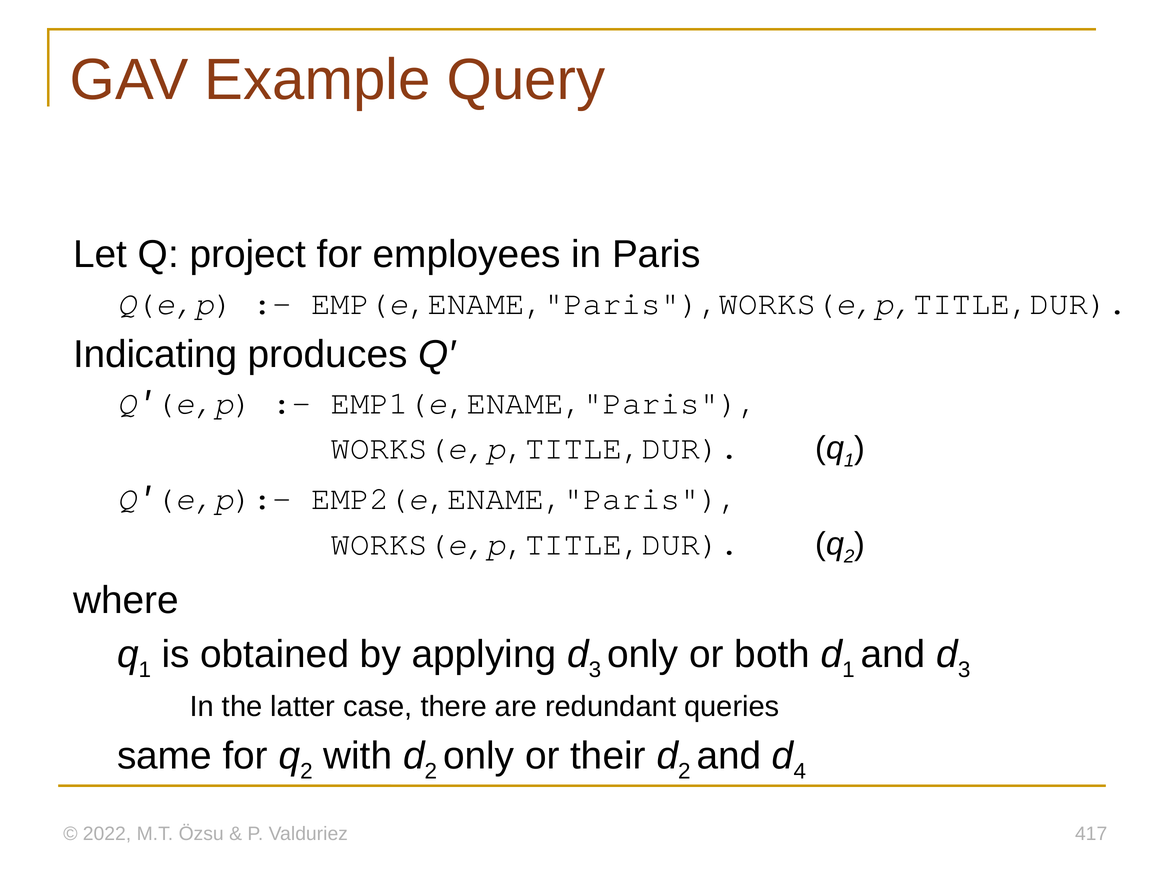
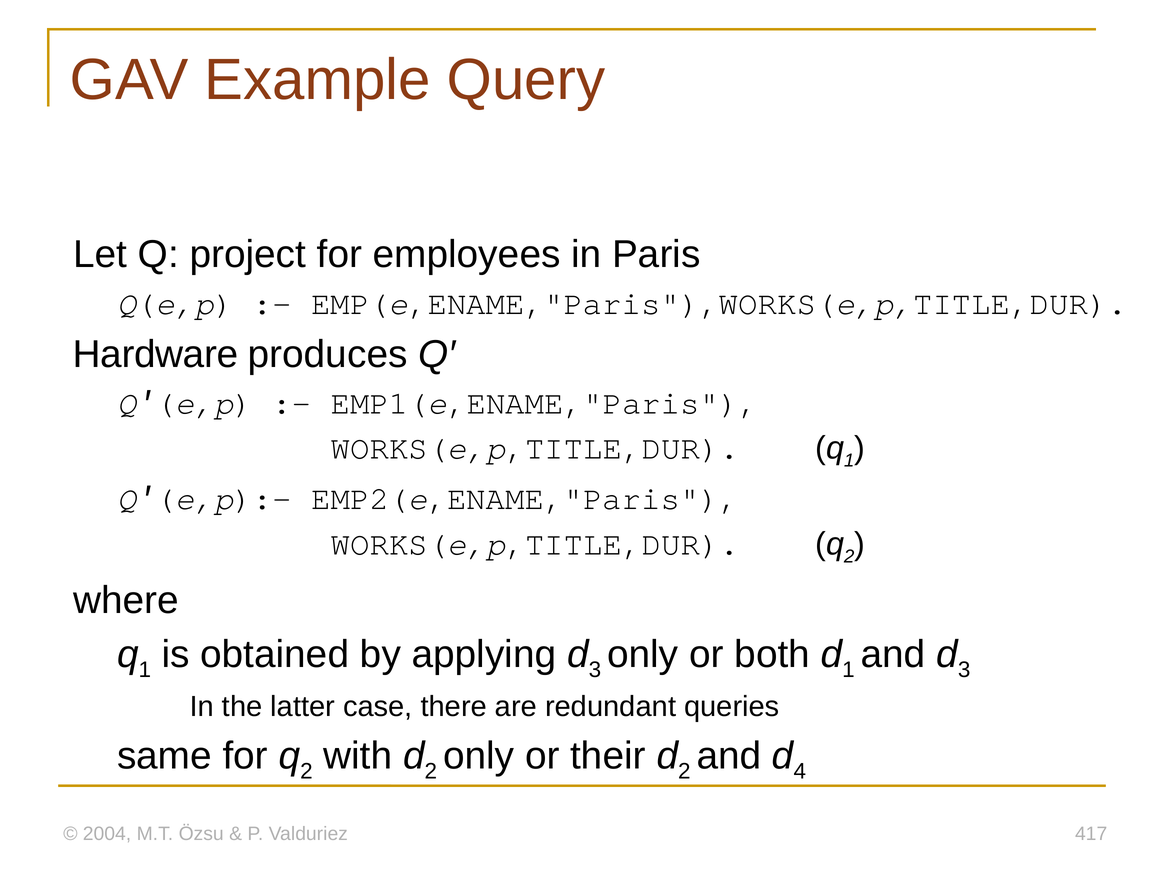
Indicating: Indicating -> Hardware (155, 354)
2022: 2022 -> 2004 (107, 834)
